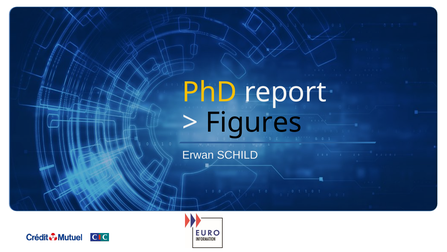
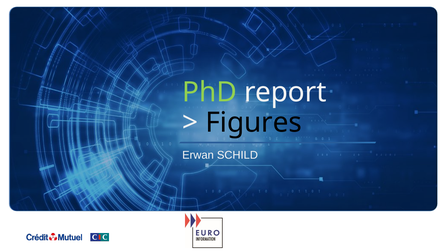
PhD colour: yellow -> light green (209, 92)
